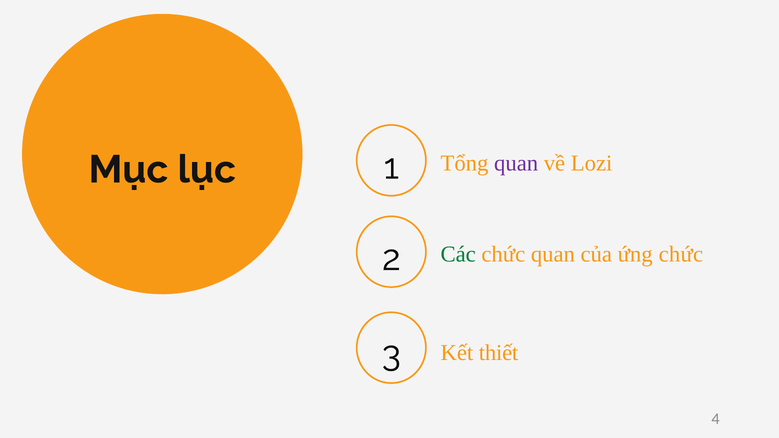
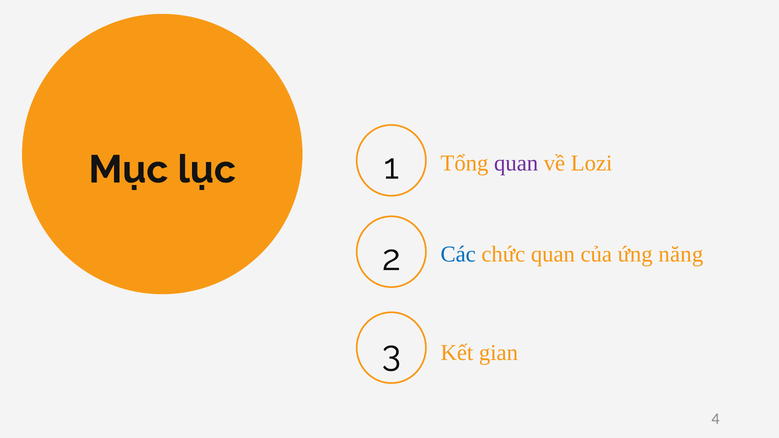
Các colour: green -> blue (458, 255)
ứng chức: chức -> năng (681, 255)
thiết: thiết -> gian (498, 353)
